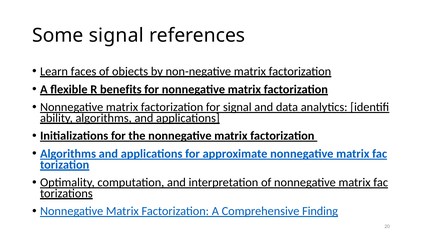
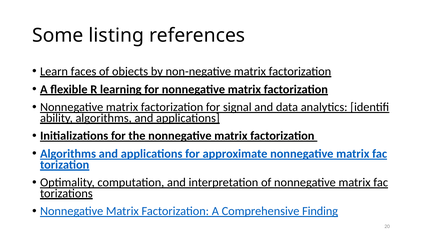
Some signal: signal -> listing (116, 35)
benefits: benefits -> learning (121, 89)
